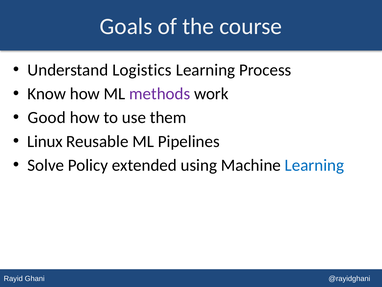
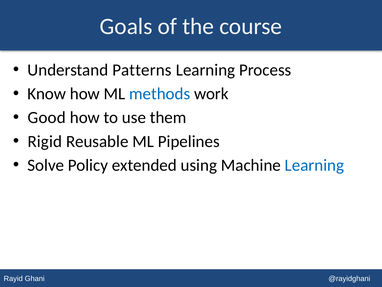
Logistics: Logistics -> Patterns (142, 70)
methods colour: purple -> blue (160, 94)
Linux: Linux -> Rigid (45, 141)
